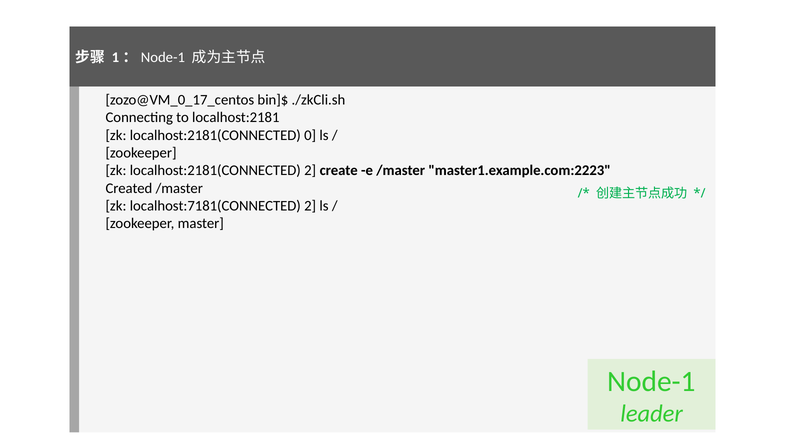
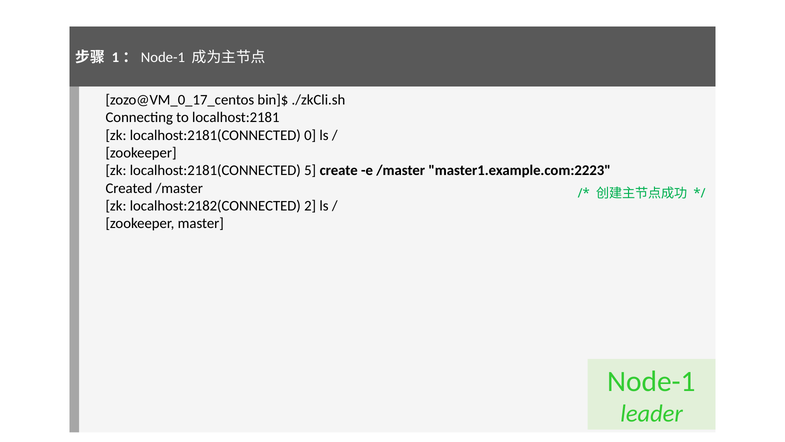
localhost:2181(CONNECTED 2: 2 -> 5 (310, 170)
localhost:7181(CONNECTED: localhost:7181(CONNECTED -> localhost:2182(CONNECTED (215, 206)
